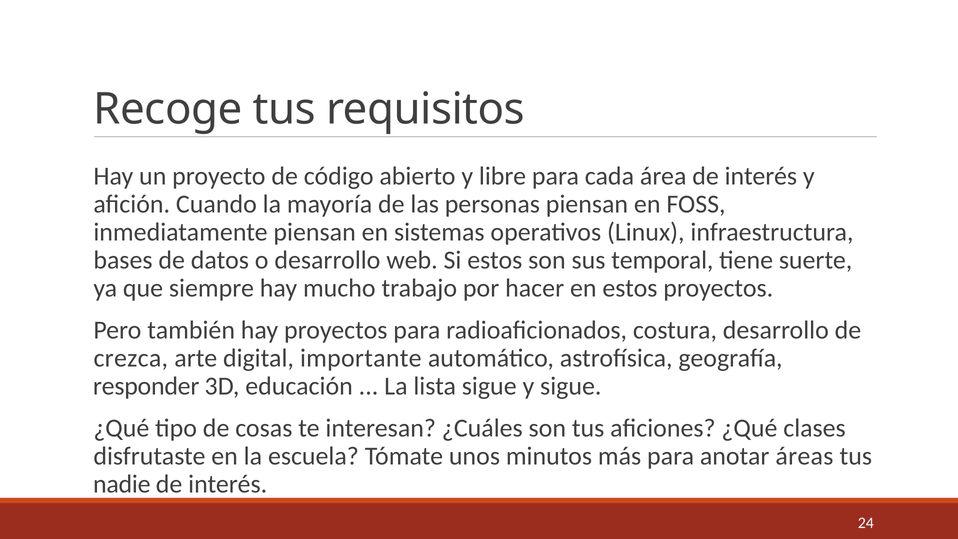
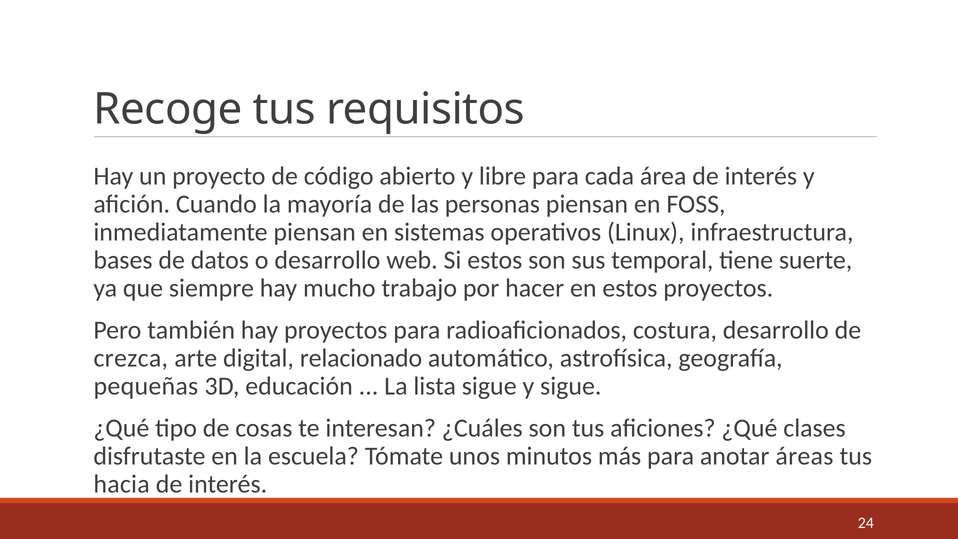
importante: importante -> relacionado (361, 358)
responder: responder -> pequeñas (146, 386)
nadie: nadie -> hacia (122, 484)
